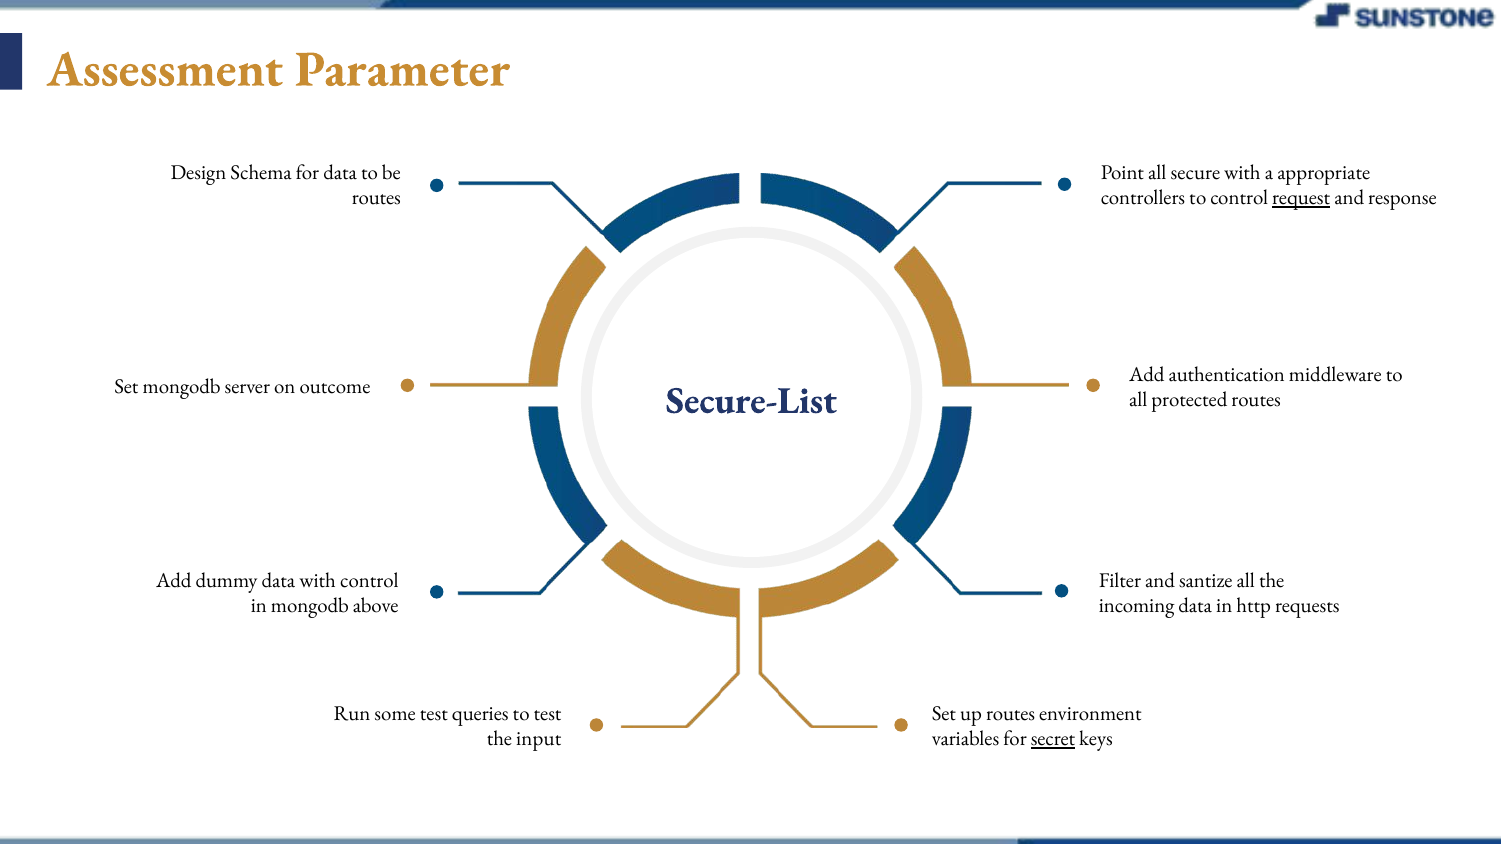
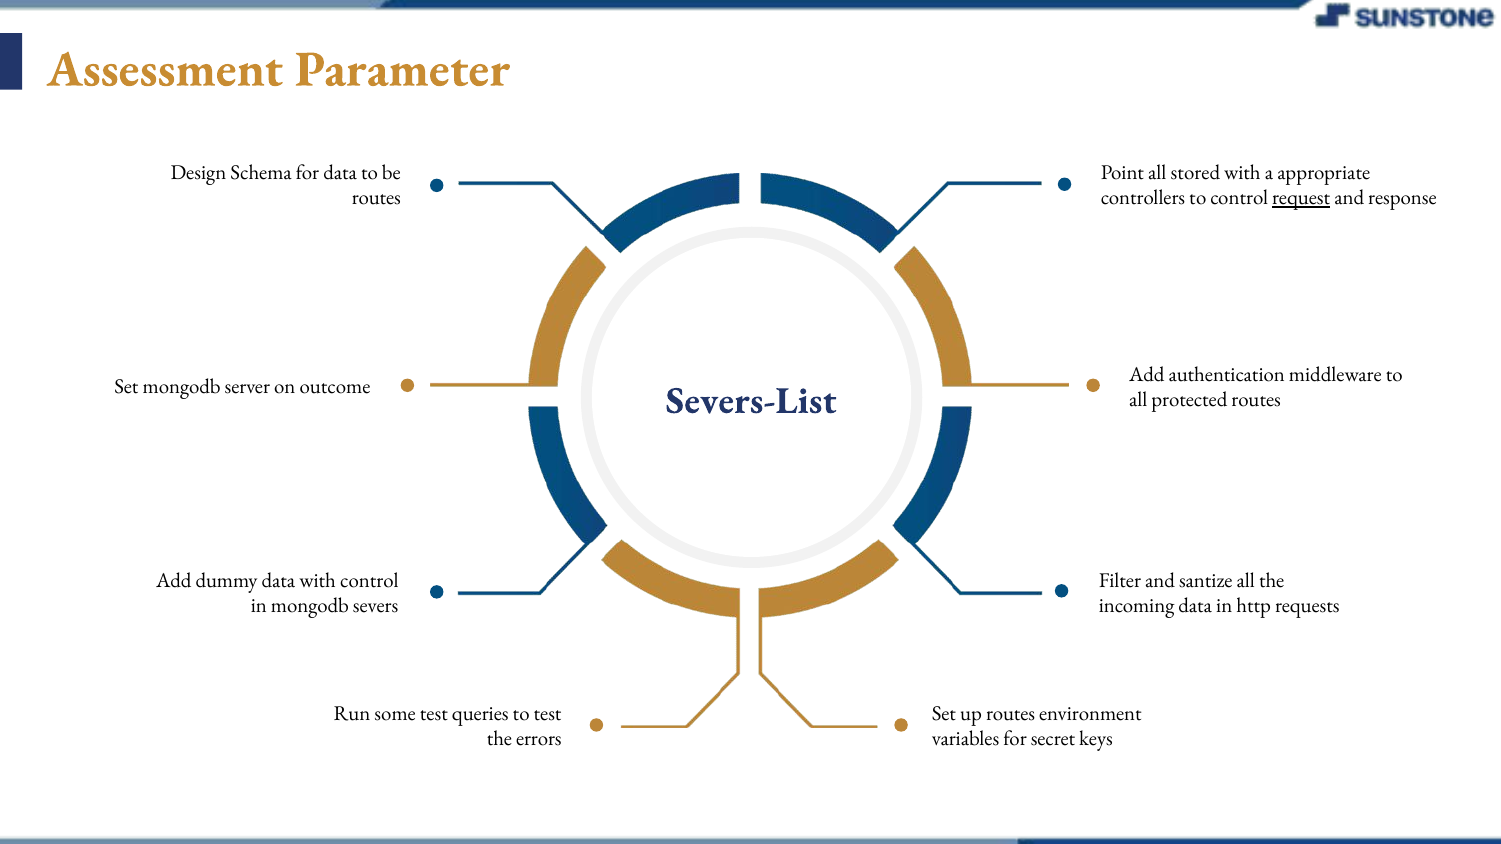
secure: secure -> stored (1195, 173)
Secure-List: Secure-List -> Severs-List (751, 401)
above: above -> severs (376, 606)
input: input -> errors (539, 739)
secret underline: present -> none (1053, 739)
